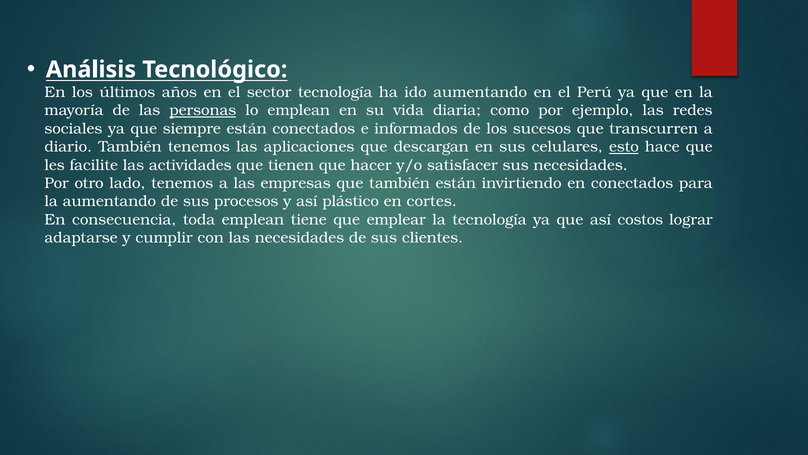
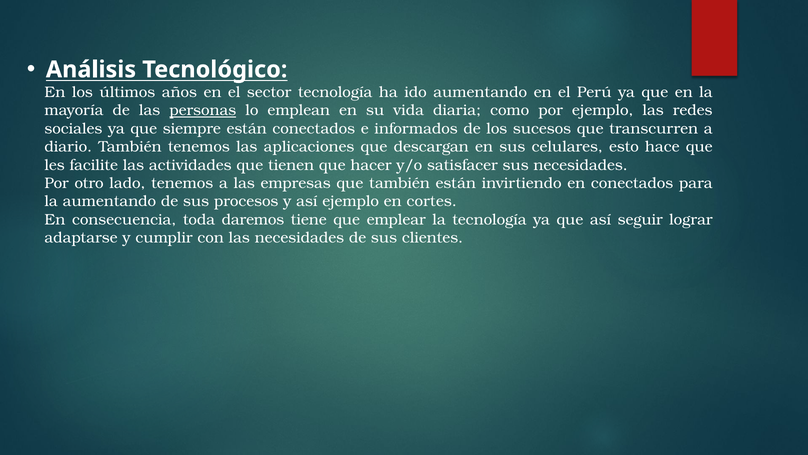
esto underline: present -> none (624, 147)
así plástico: plástico -> ejemplo (351, 201)
toda emplean: emplean -> daremos (253, 219)
costos: costos -> seguir (640, 219)
